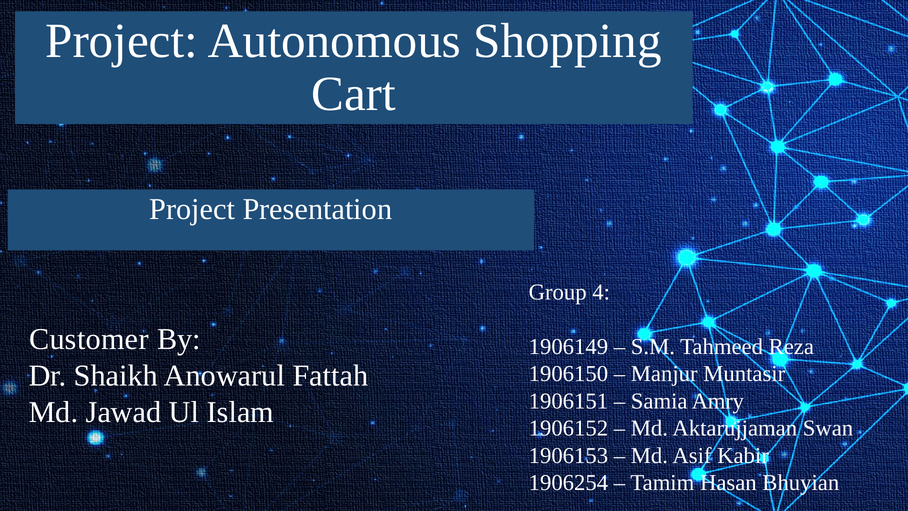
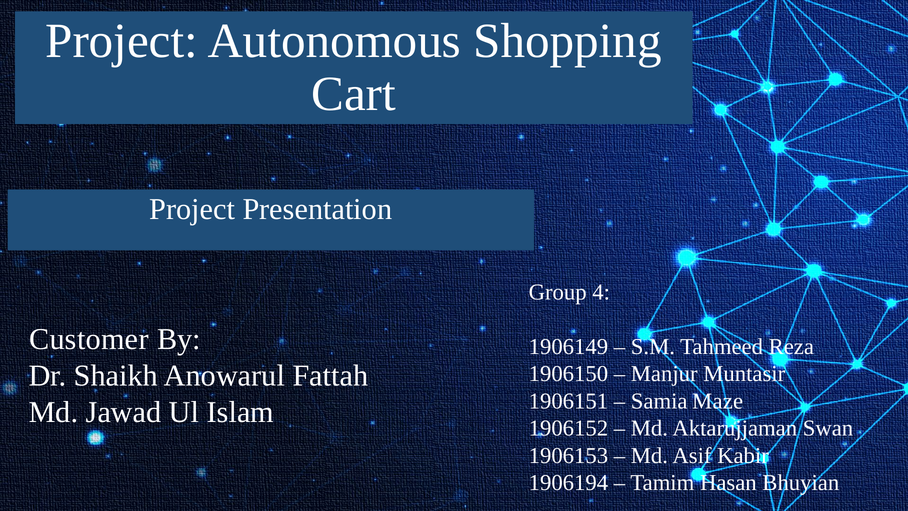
Amry: Amry -> Maze (718, 401)
1906254: 1906254 -> 1906194 (568, 483)
